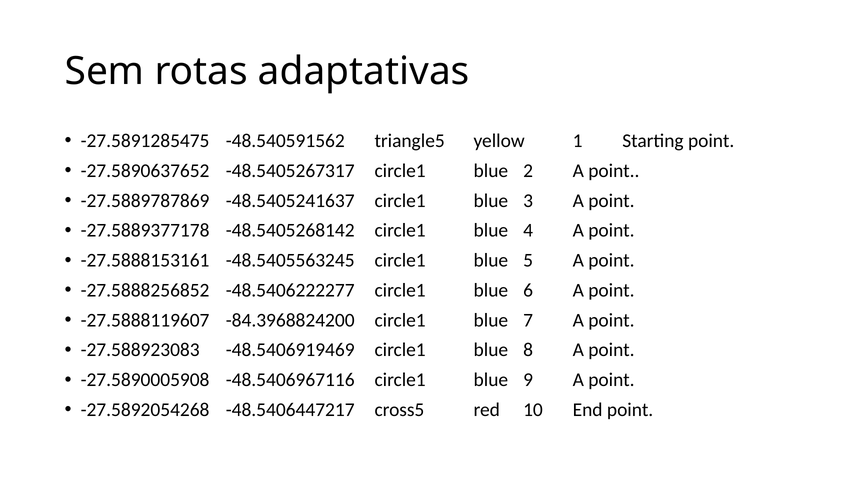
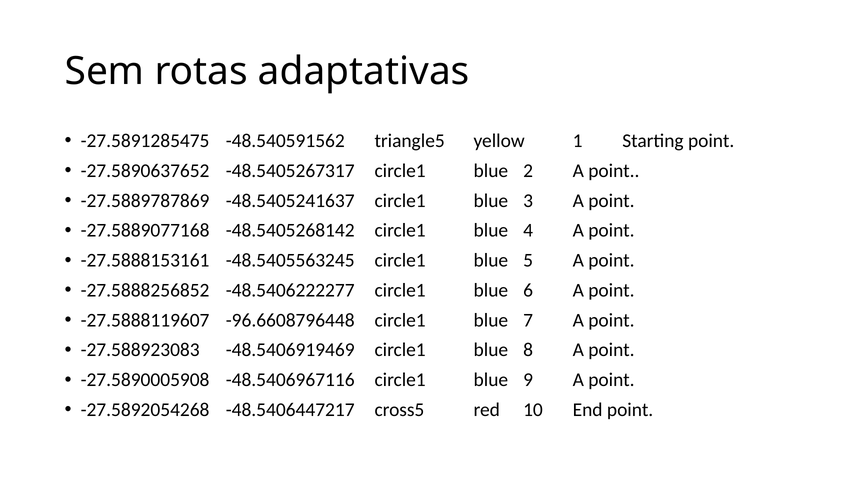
-27.5889377178: -27.5889377178 -> -27.5889077168 (145, 230)
-84.3968824200: -84.3968824200 -> -96.6608796448 (290, 320)
